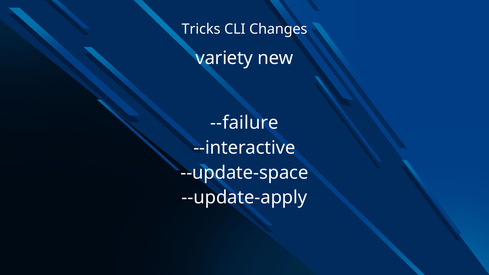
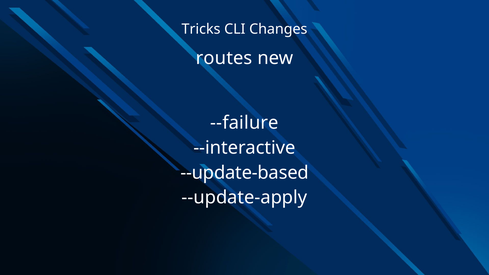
variety: variety -> routes (224, 58)
--update-space: --update-space -> --update-based (245, 173)
